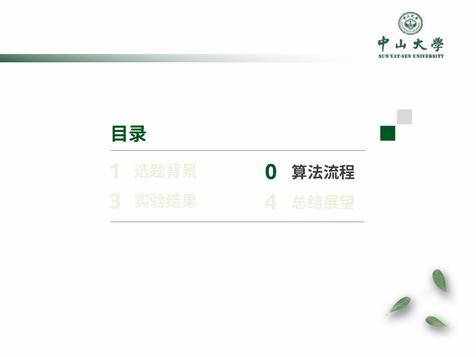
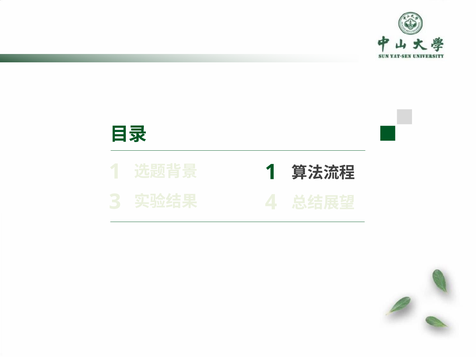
0: 0 -> 1 (271, 172)
